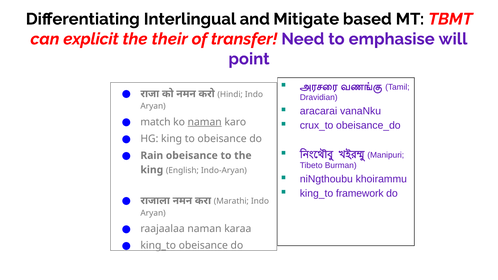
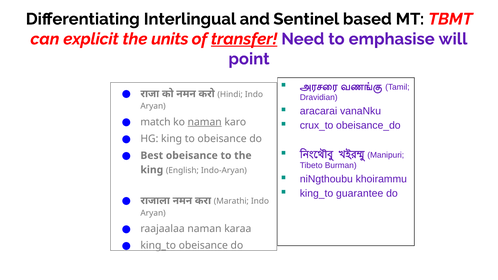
Mitigate: Mitigate -> Sentinel (306, 19)
their: their -> units (170, 39)
transfer underline: none -> present (244, 39)
Rain: Rain -> Best (152, 156)
framework: framework -> guarantee (360, 194)
